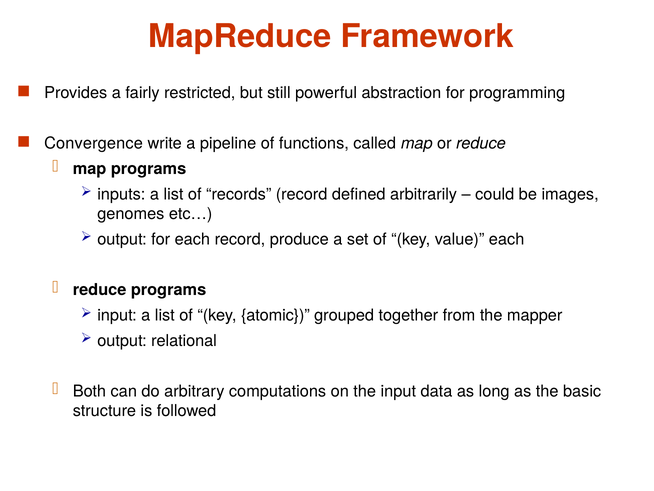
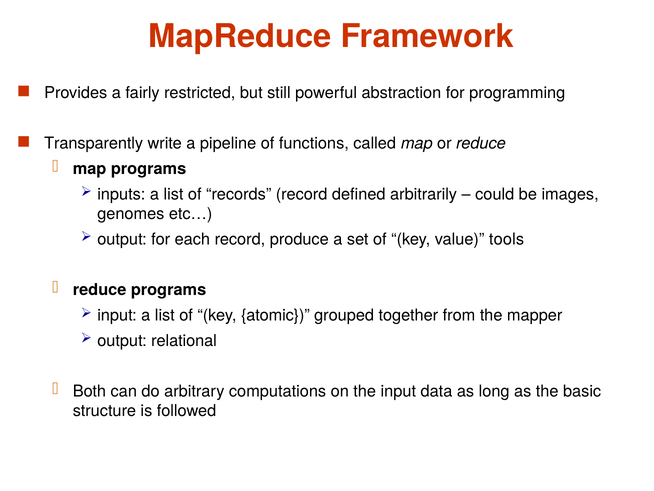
Convergence: Convergence -> Transparently (94, 143)
value each: each -> tools (507, 239)
